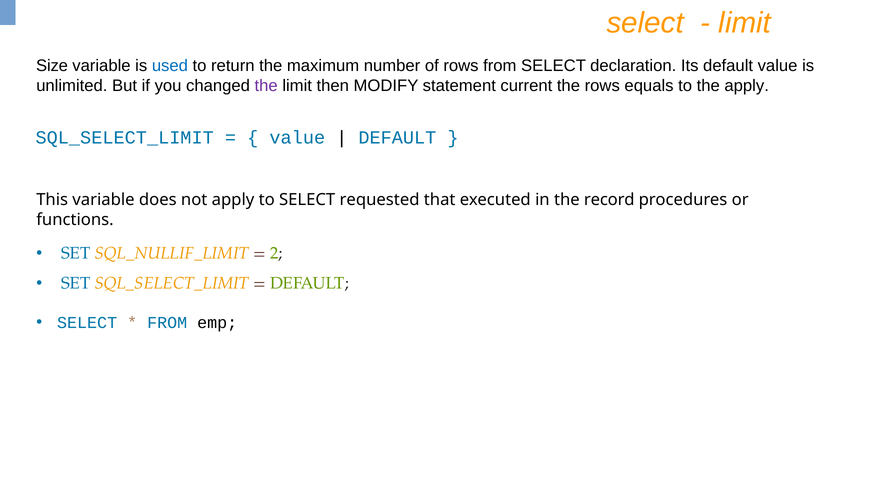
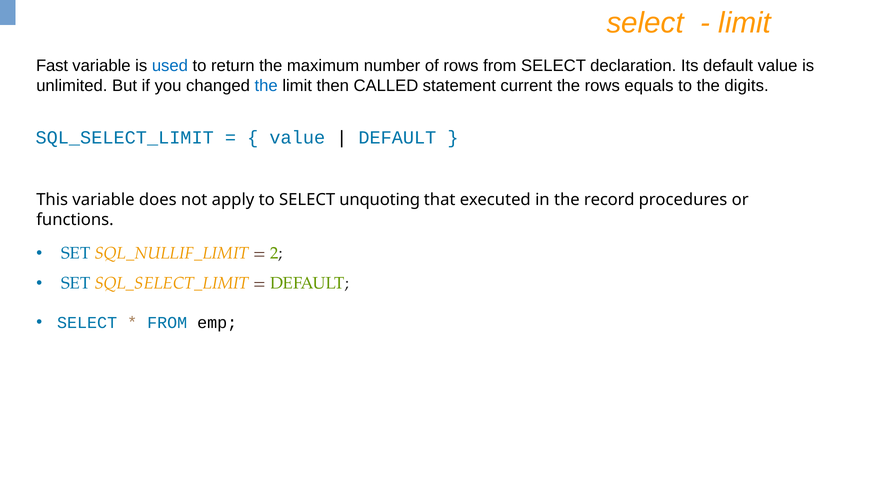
Size: Size -> Fast (52, 66)
the colour: purple -> blue (266, 86)
MODIFY: MODIFY -> CALLED (386, 86)
the apply: apply -> digits (747, 86)
requested: requested -> unquoting (380, 200)
